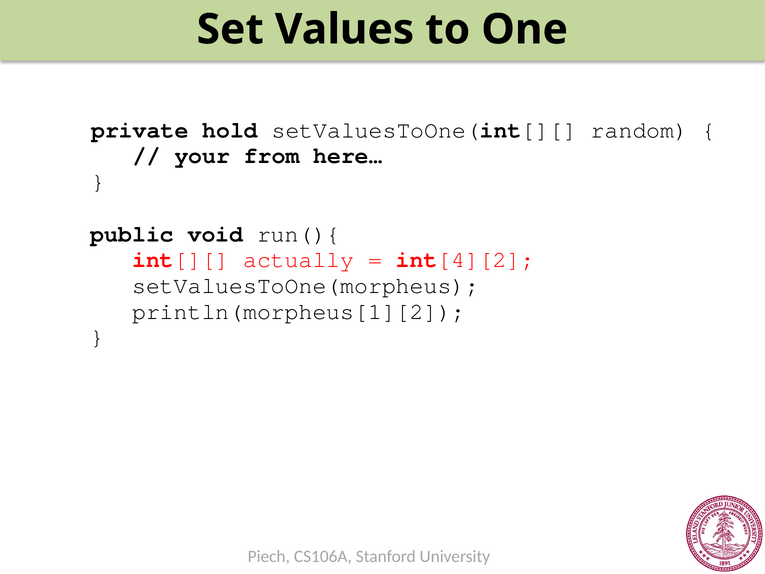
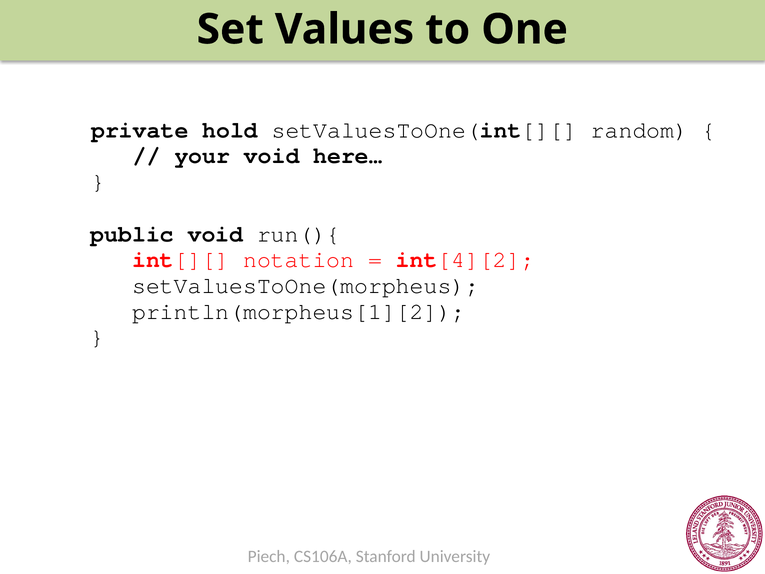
your from: from -> void (272, 156)
actually: actually -> notation (299, 260)
